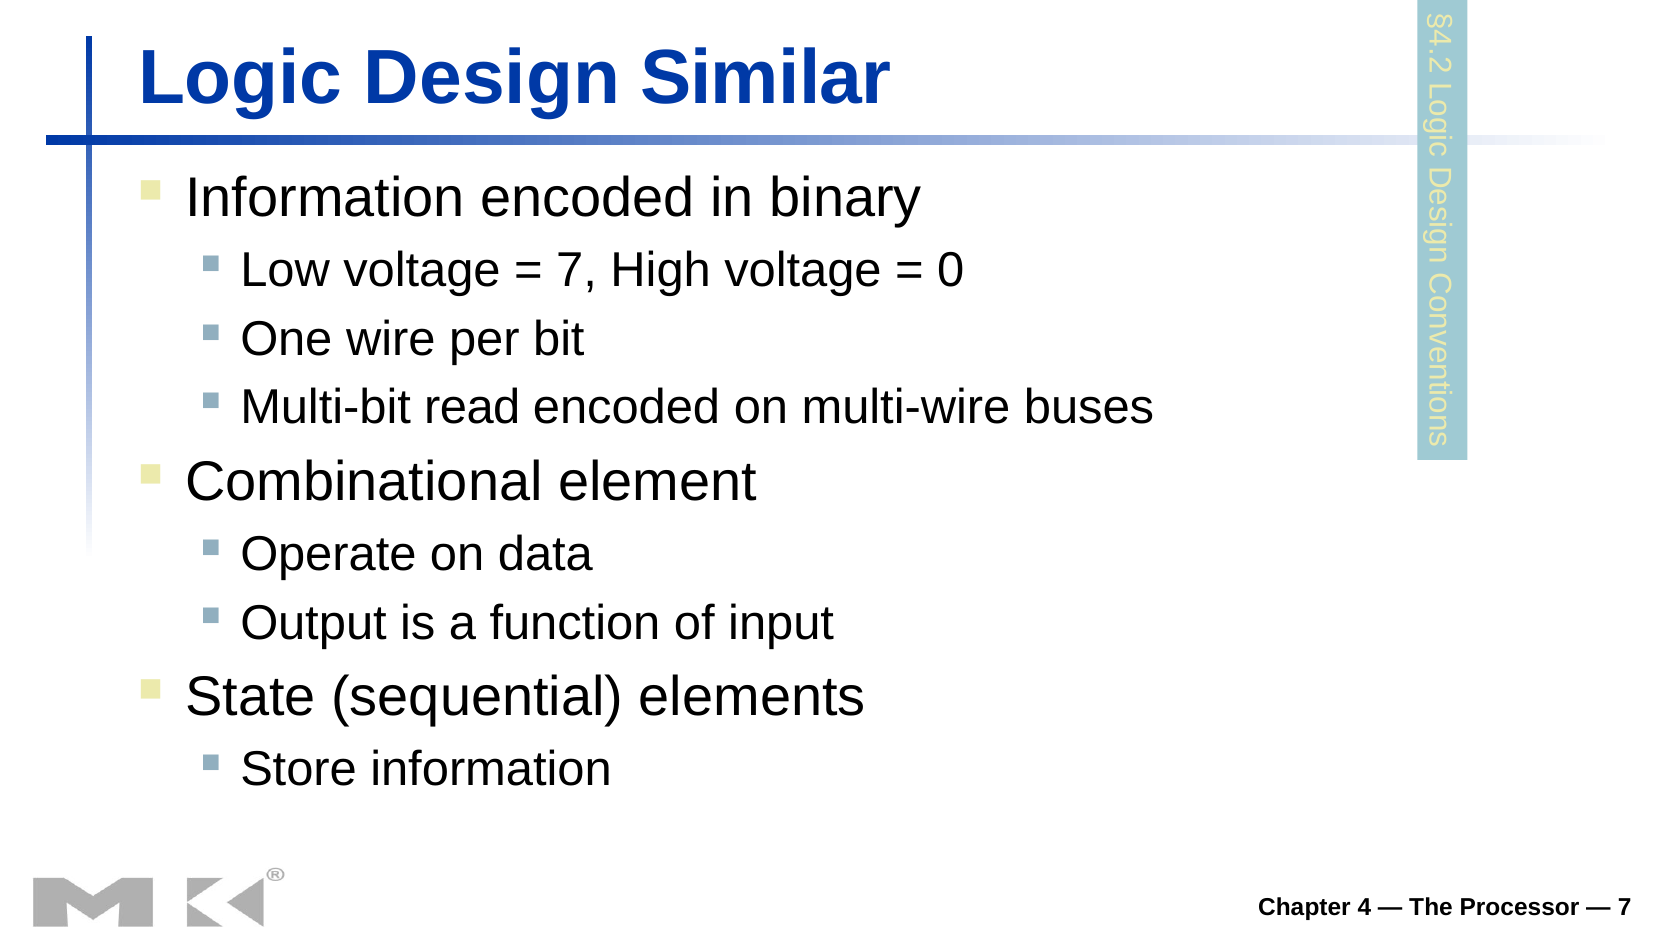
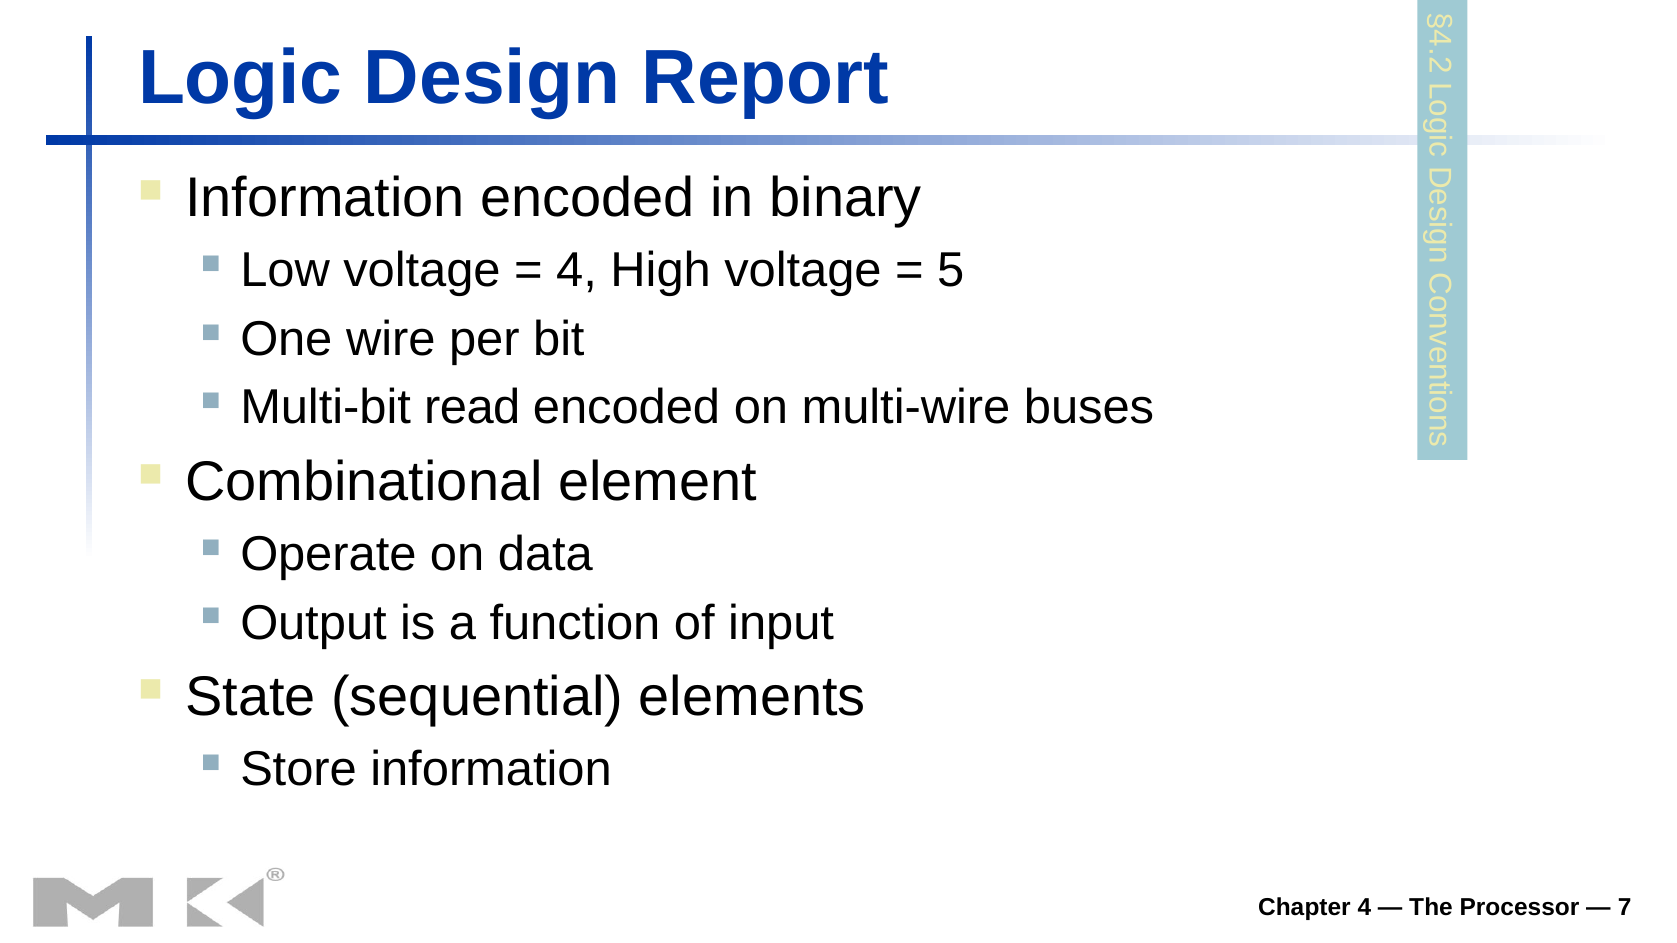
Similar: Similar -> Report (765, 78)
7: 7 -> 4 (577, 271)
0: 0 -> 5 (951, 271)
